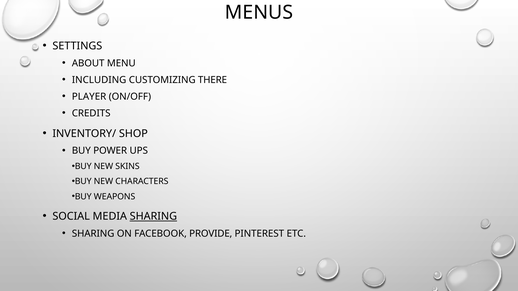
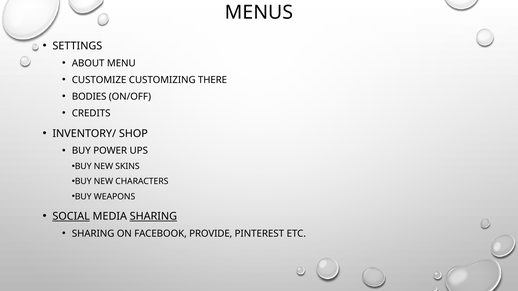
INCLUDING: INCLUDING -> CUSTOMIZE (99, 80)
PLAYER: PLAYER -> BODIES (89, 97)
SOCIAL underline: none -> present (71, 217)
